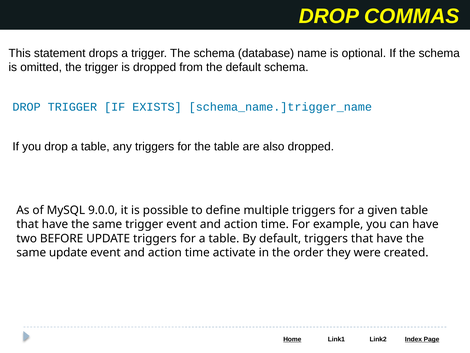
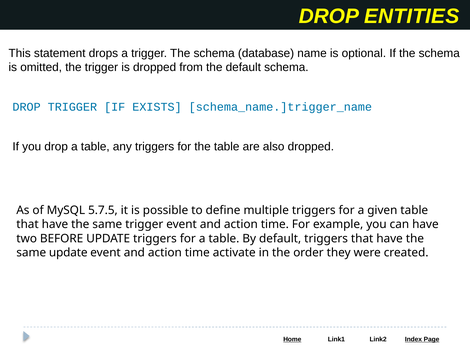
COMMAS: COMMAS -> ENTITIES (412, 16)
9.0.0: 9.0.0 -> 5.7.5 (103, 210)
